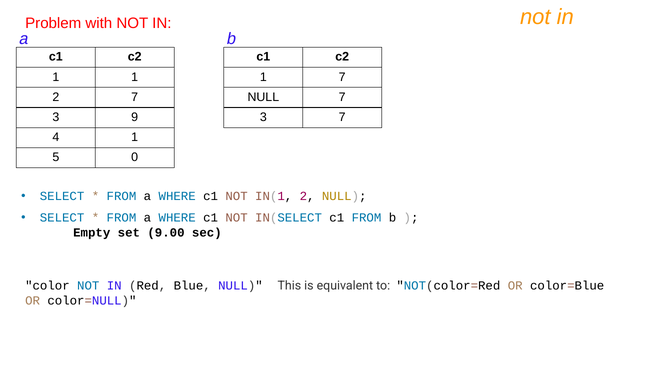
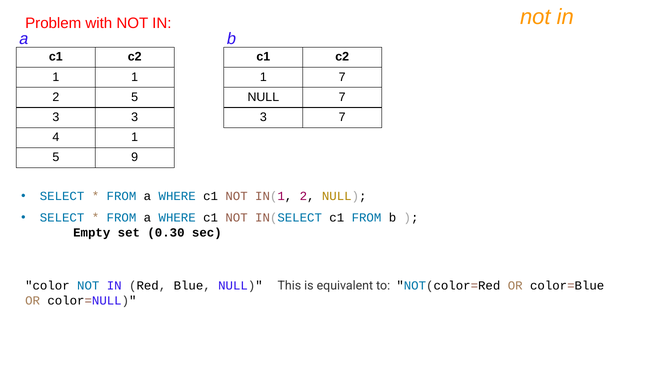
2 7: 7 -> 5 (135, 97)
3 9: 9 -> 3 (135, 117)
0: 0 -> 9 (135, 157)
9.00: 9.00 -> 0.30 (166, 233)
